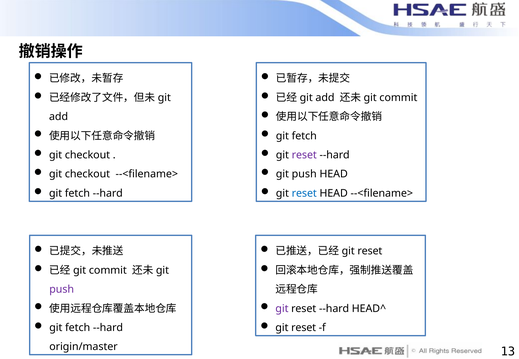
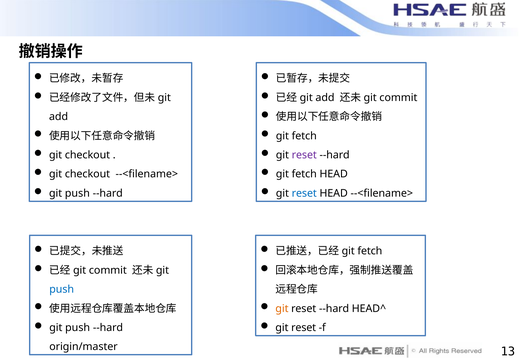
push: push -> fetch (304, 174)
fetch: fetch -> push (77, 193)
reset: reset -> fetch (370, 251)
push colour: purple -> blue (62, 290)
git colour: purple -> orange (282, 309)
fetch: fetch -> push (78, 328)
